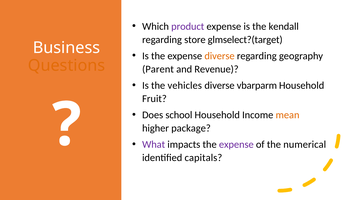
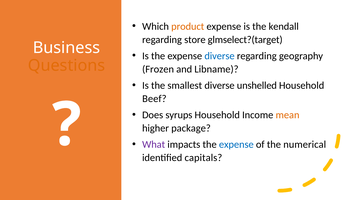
product colour: purple -> orange (188, 26)
diverse colour: orange -> blue (220, 56)
Parent: Parent -> Frozen (158, 69)
Revenue: Revenue -> Libname (216, 69)
vehicles: vehicles -> smallest (185, 85)
vbarparm: vbarparm -> unshelled (257, 85)
Fruit: Fruit -> Beef (154, 99)
school: school -> syrups (179, 115)
expense colour: purple -> blue (236, 144)
